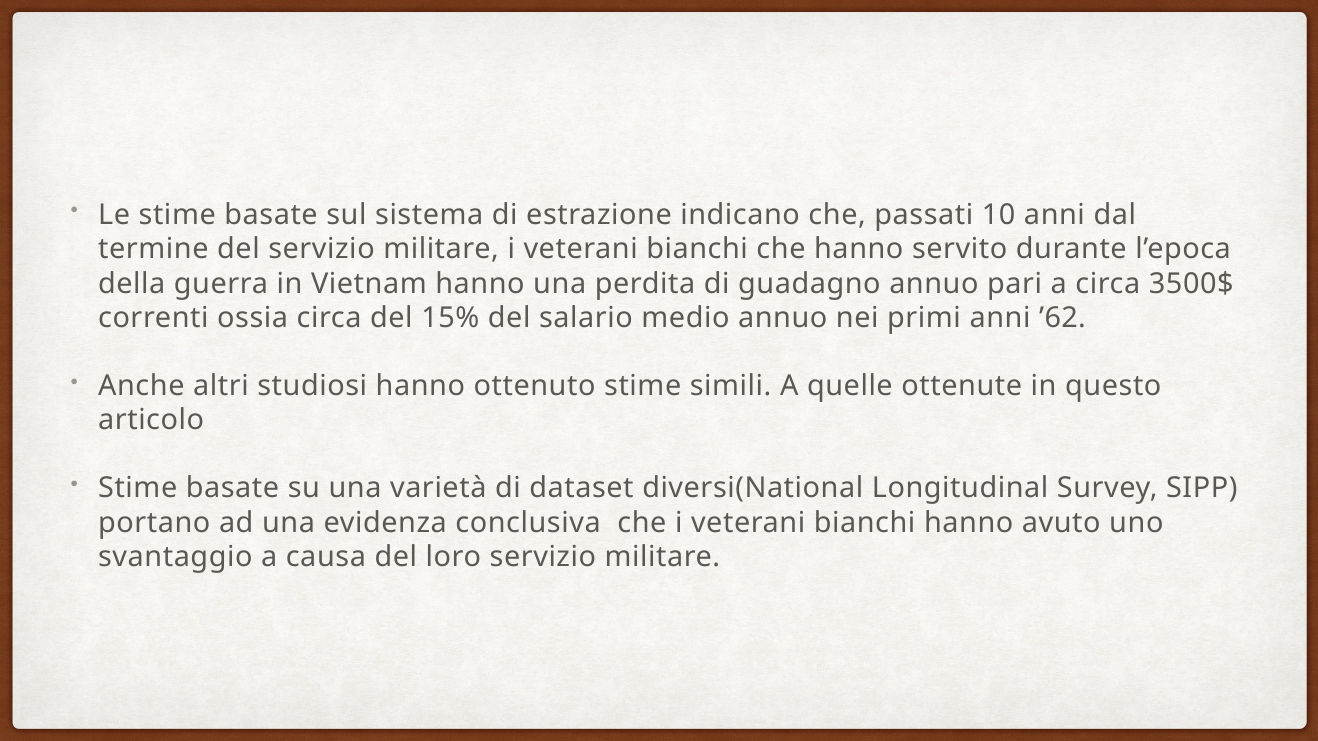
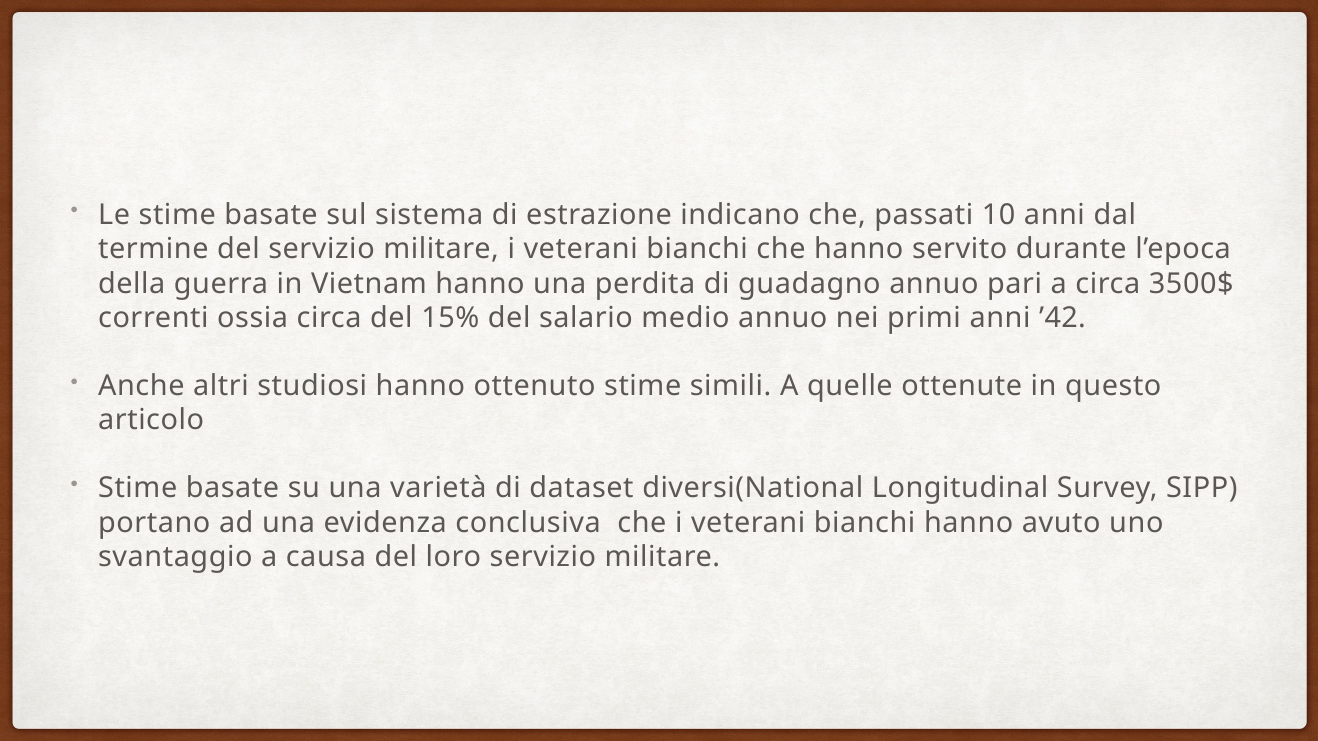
’62: ’62 -> ’42 (1063, 319)
